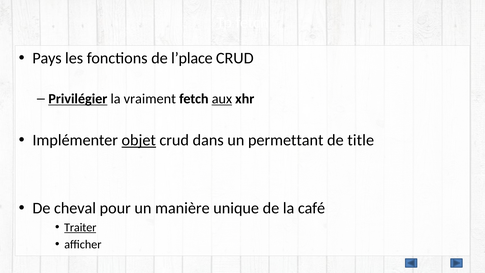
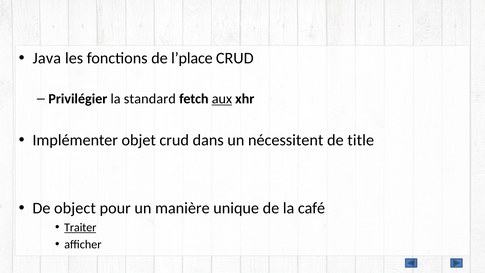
Pays: Pays -> Java (47, 58)
Privilégier underline: present -> none (78, 99)
vraiment: vraiment -> standard (150, 99)
objet underline: present -> none (139, 140)
permettant: permettant -> nécessitent (286, 140)
cheval: cheval -> object (75, 208)
